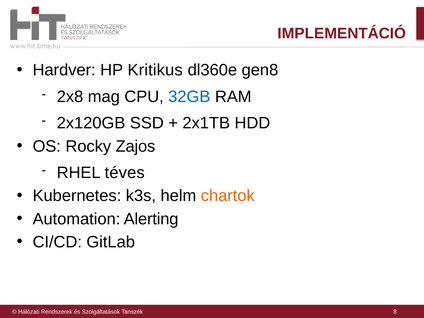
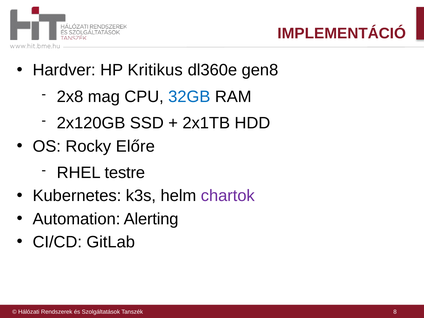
Zajos: Zajos -> Előre (135, 146)
téves: téves -> testre (125, 173)
chartok colour: orange -> purple (228, 196)
